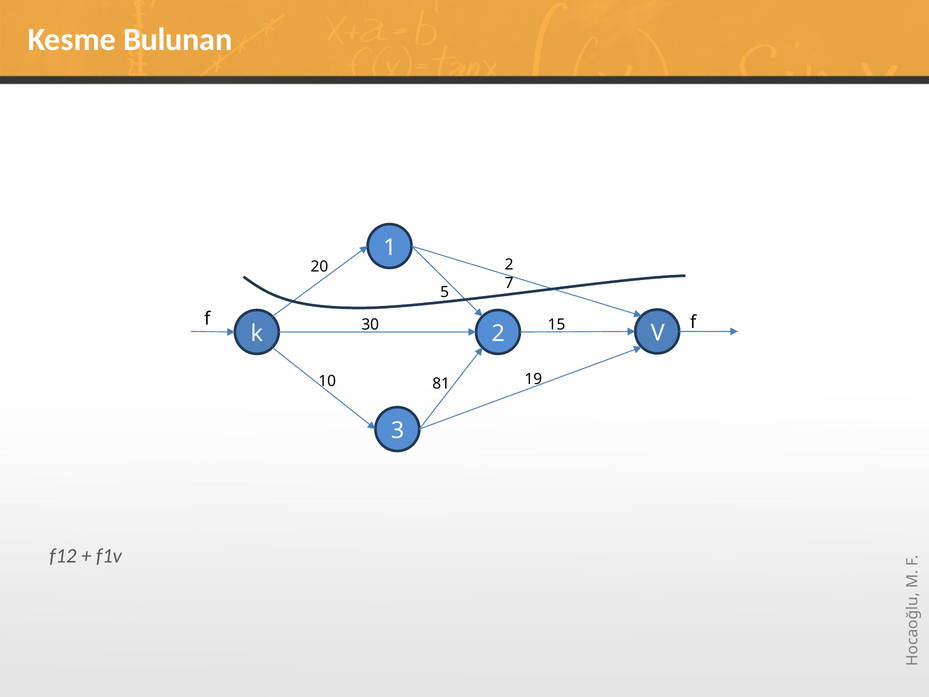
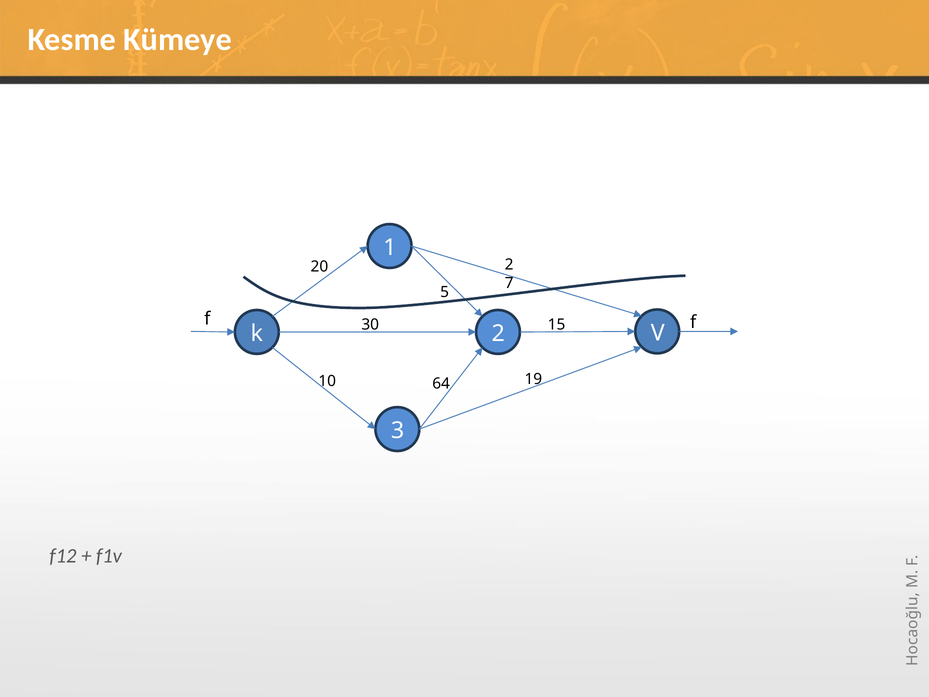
Bulunan: Bulunan -> Kümeye (178, 40)
81: 81 -> 64 (441, 384)
